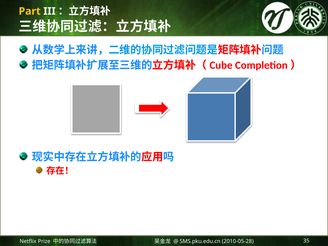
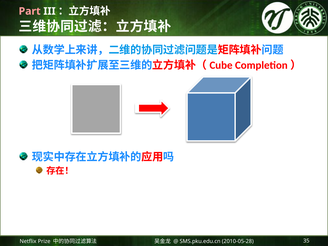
Part colour: yellow -> pink (30, 11)
